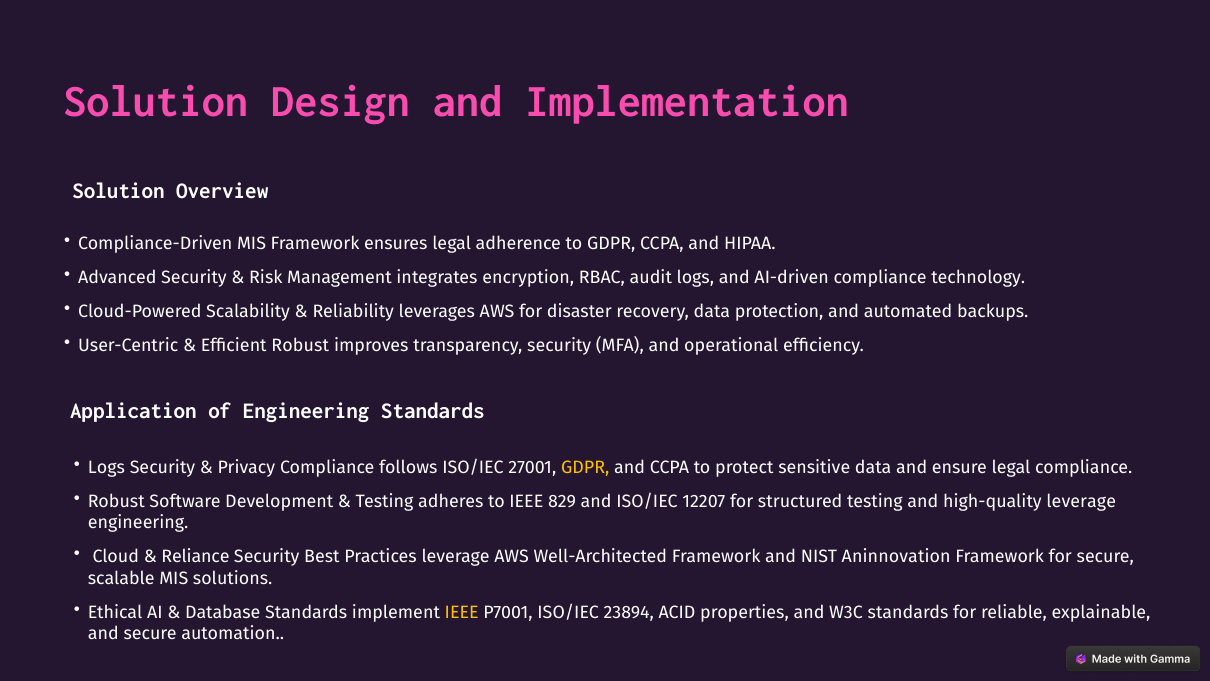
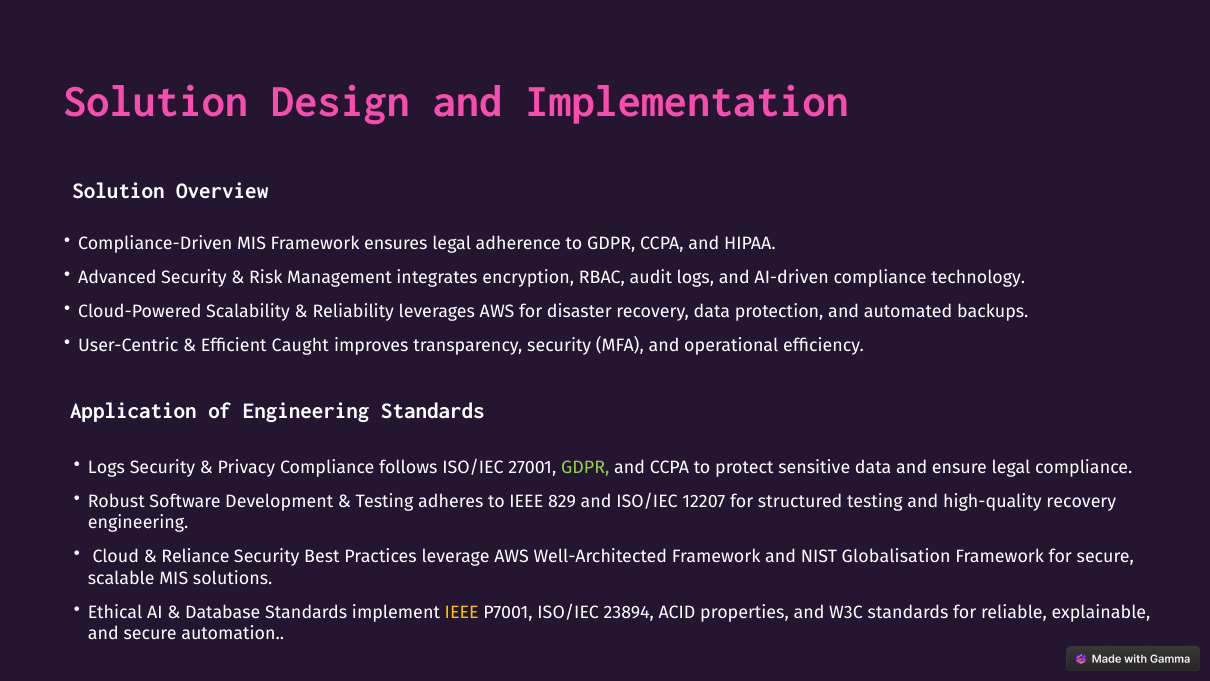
Efficient Robust: Robust -> Caught (300, 346)
GDPR colour: yellow -> light green (585, 467)
high-quality leverage: leverage -> recovery (1081, 501)
Aninnovation: Aninnovation -> Globalisation (896, 557)
